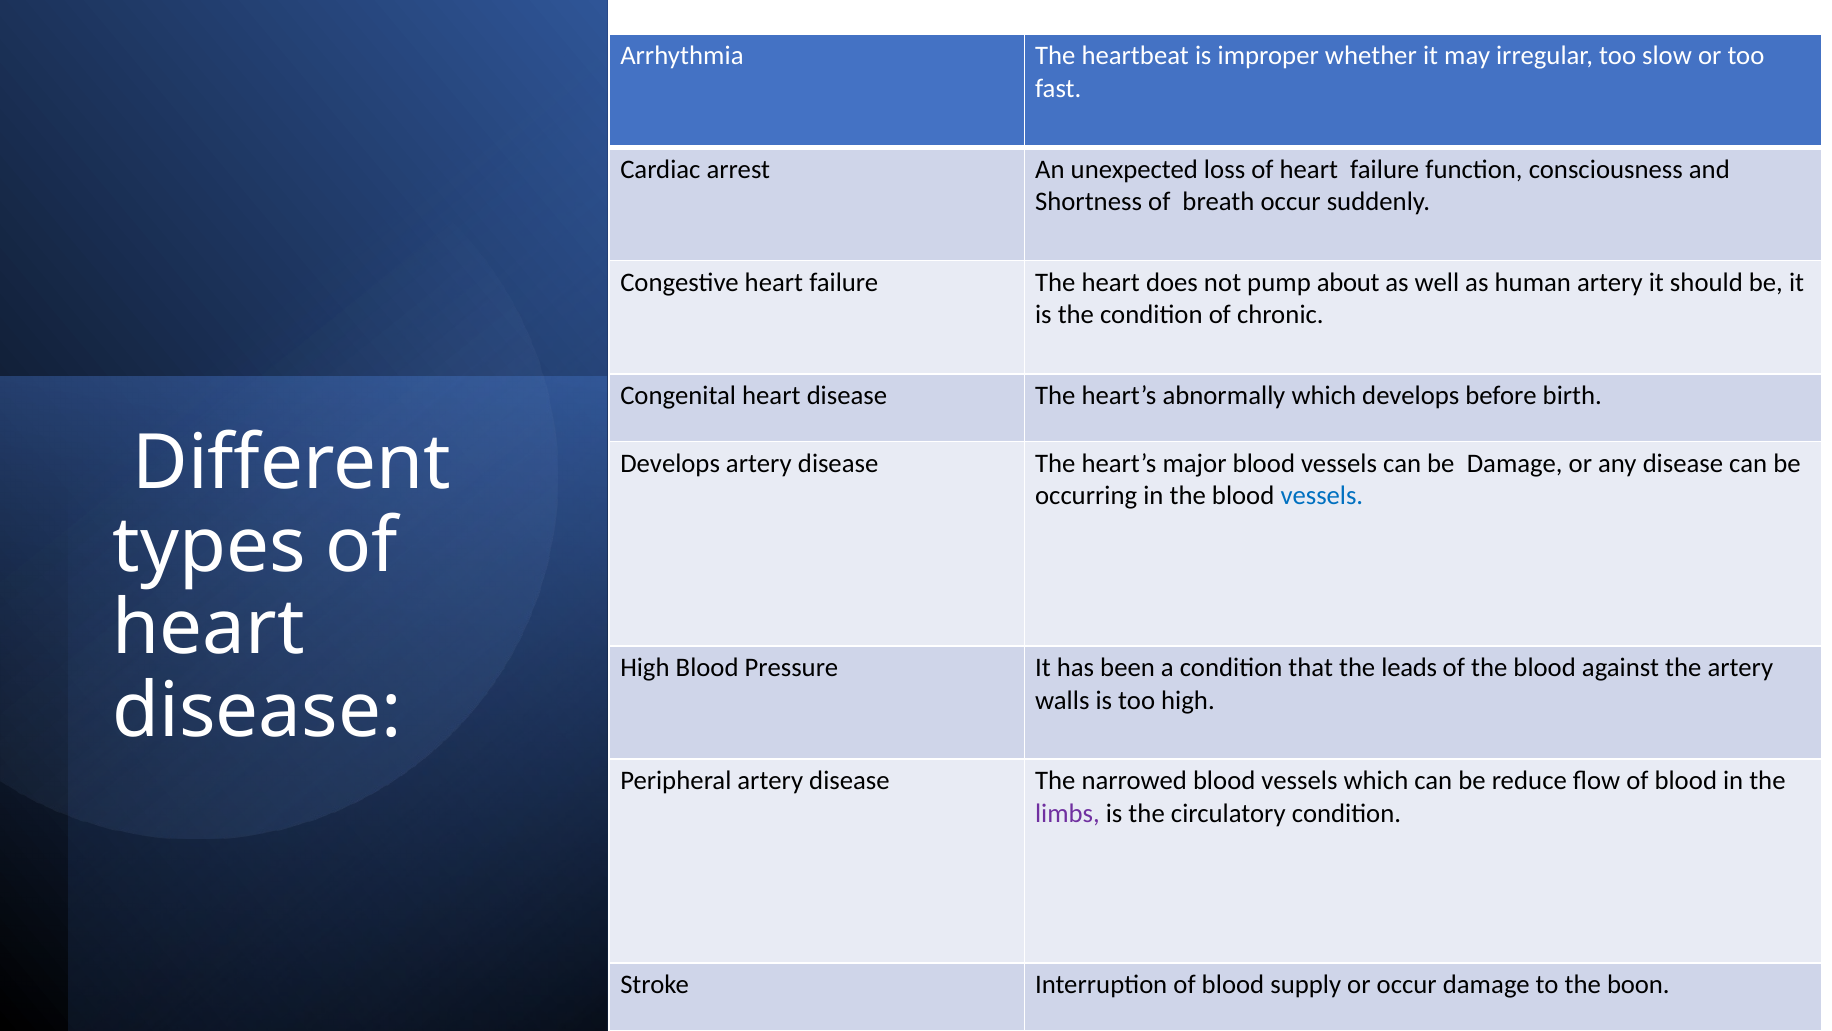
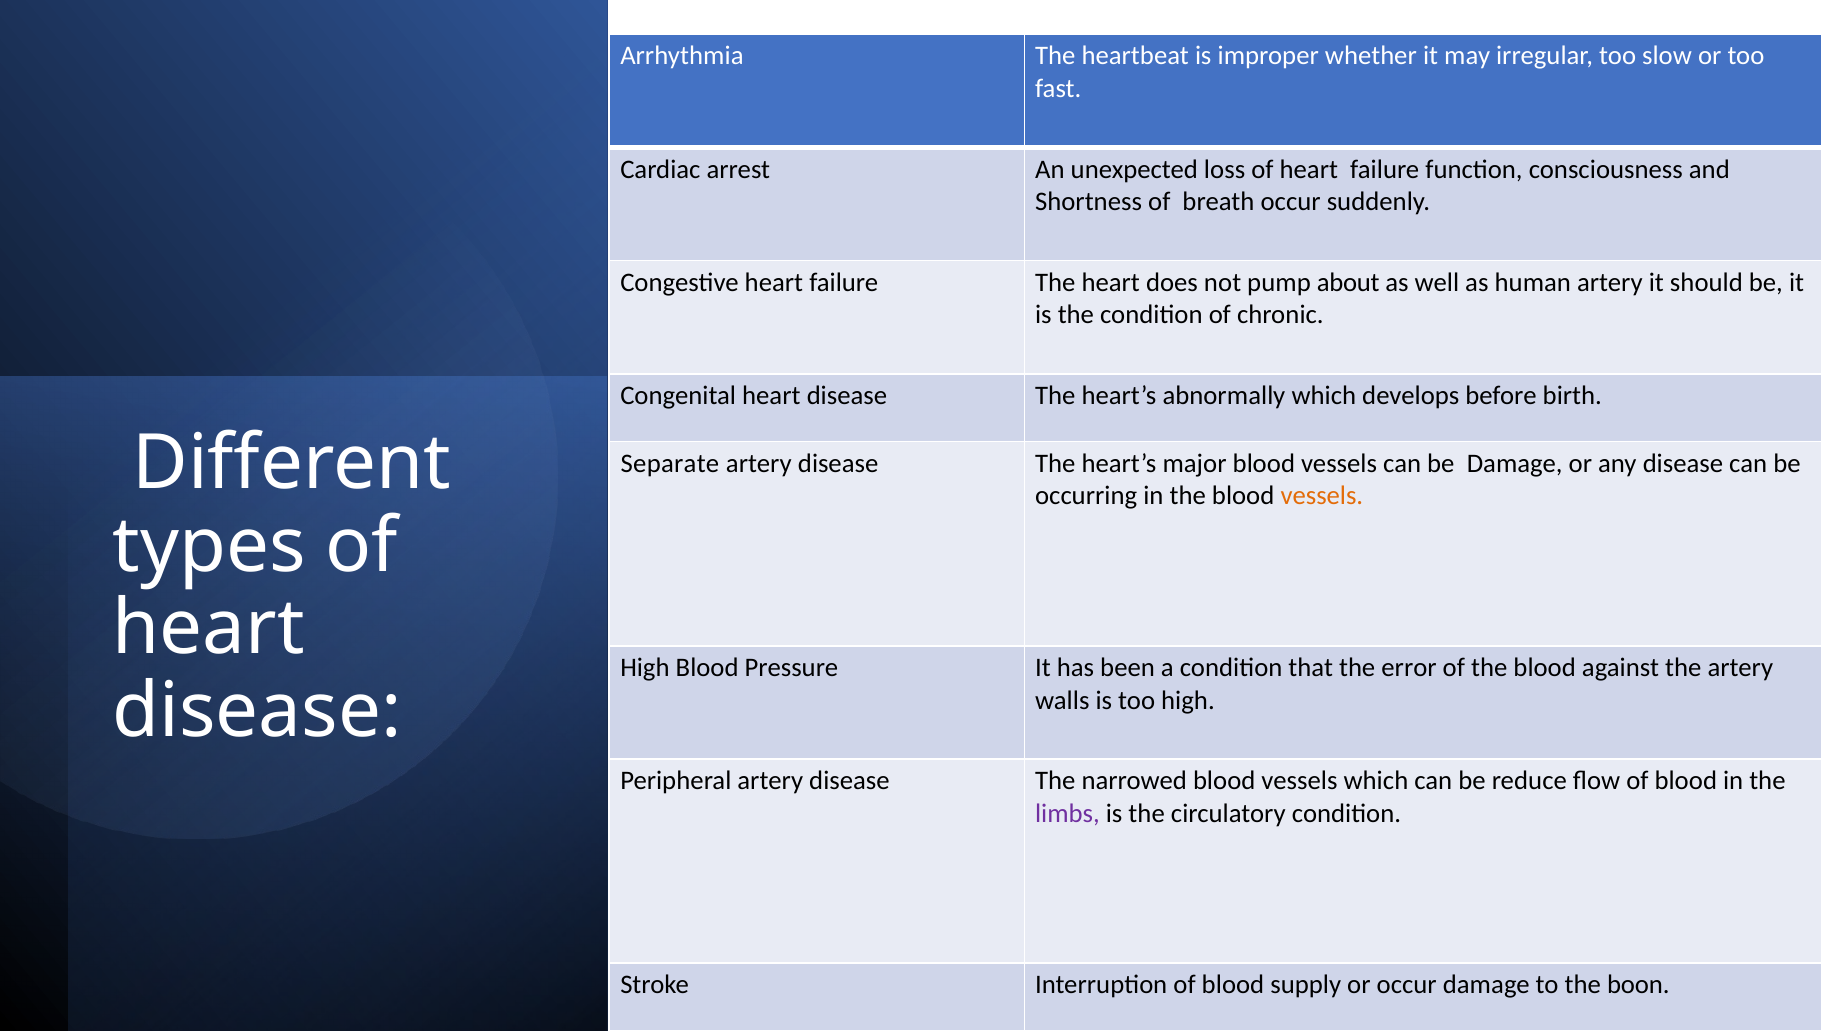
Develops: Develops -> Separate (670, 463)
vessels colour: blue -> orange (1322, 496)
leads: leads -> error (1409, 667)
